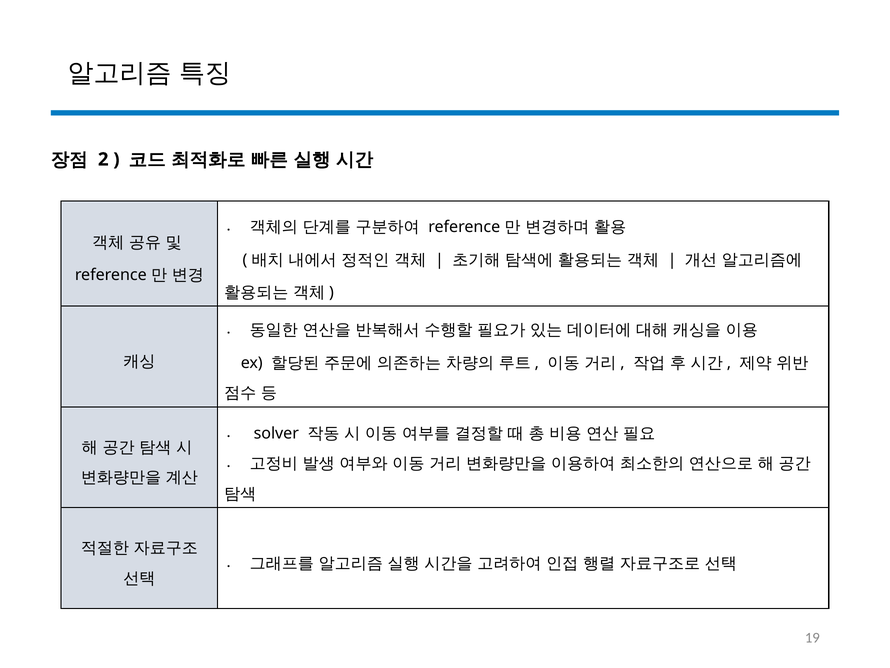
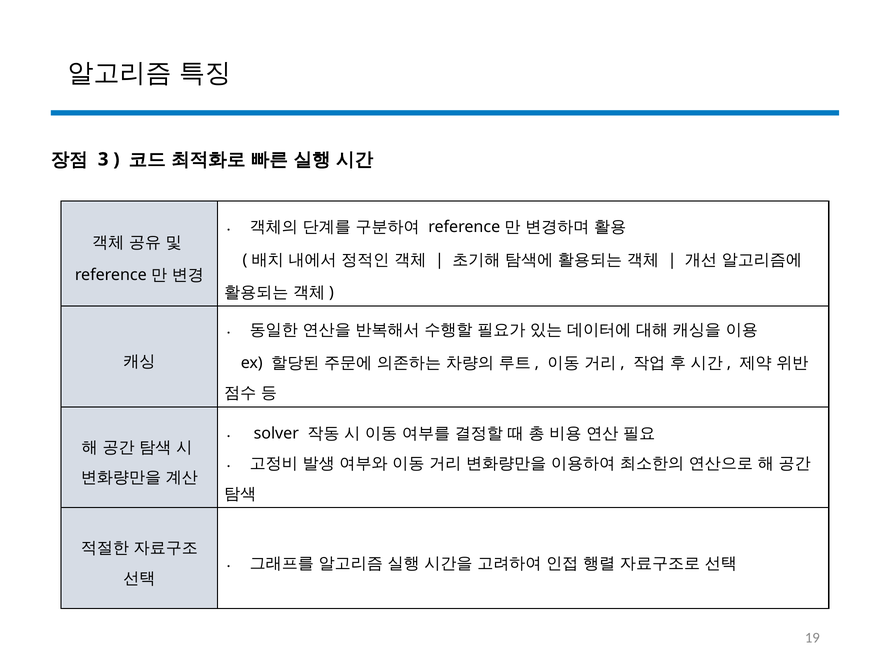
2: 2 -> 3 (103, 159)
